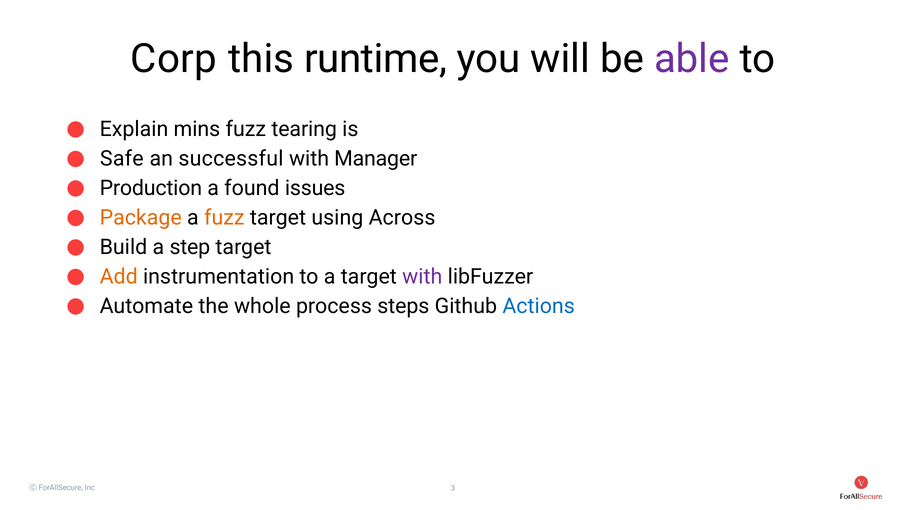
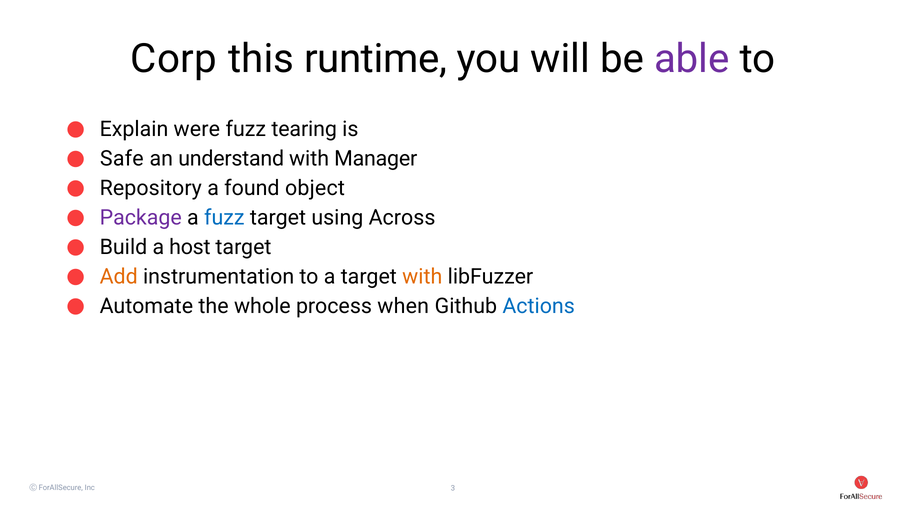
mins: mins -> were (197, 129)
successful: successful -> understand (231, 159)
Production: Production -> Repository (151, 188)
issues: issues -> object (315, 188)
Package colour: orange -> purple (141, 218)
fuzz colour: orange -> blue (224, 218)
step: step -> host (190, 247)
with colour: purple -> orange (422, 277)
steps: steps -> when (403, 306)
